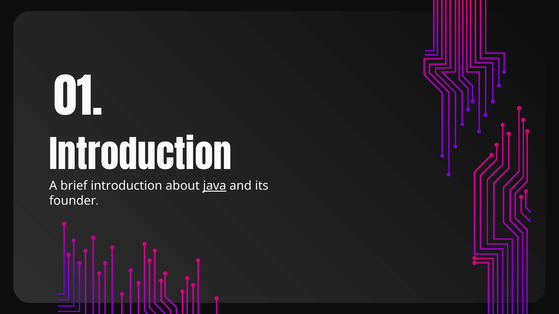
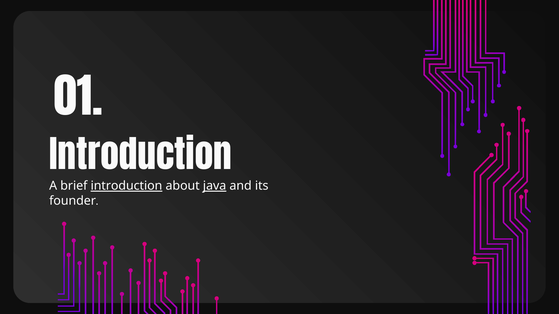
introduction underline: none -> present (126, 186)
